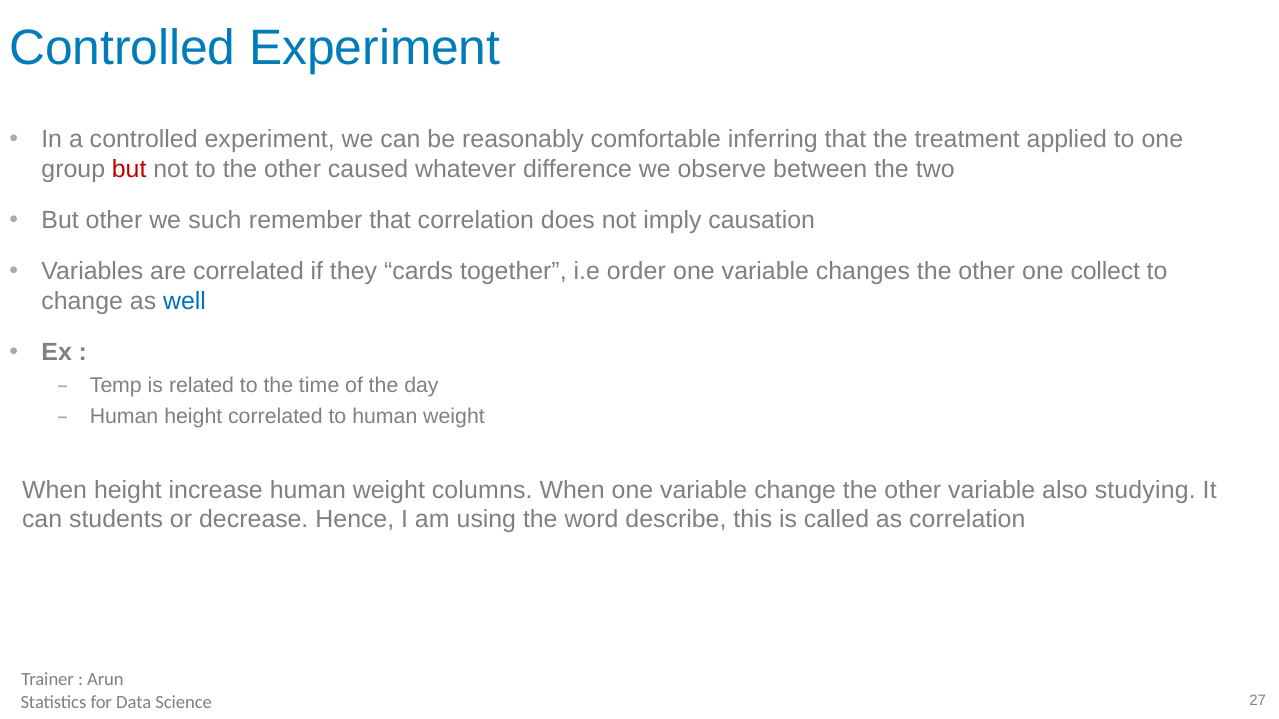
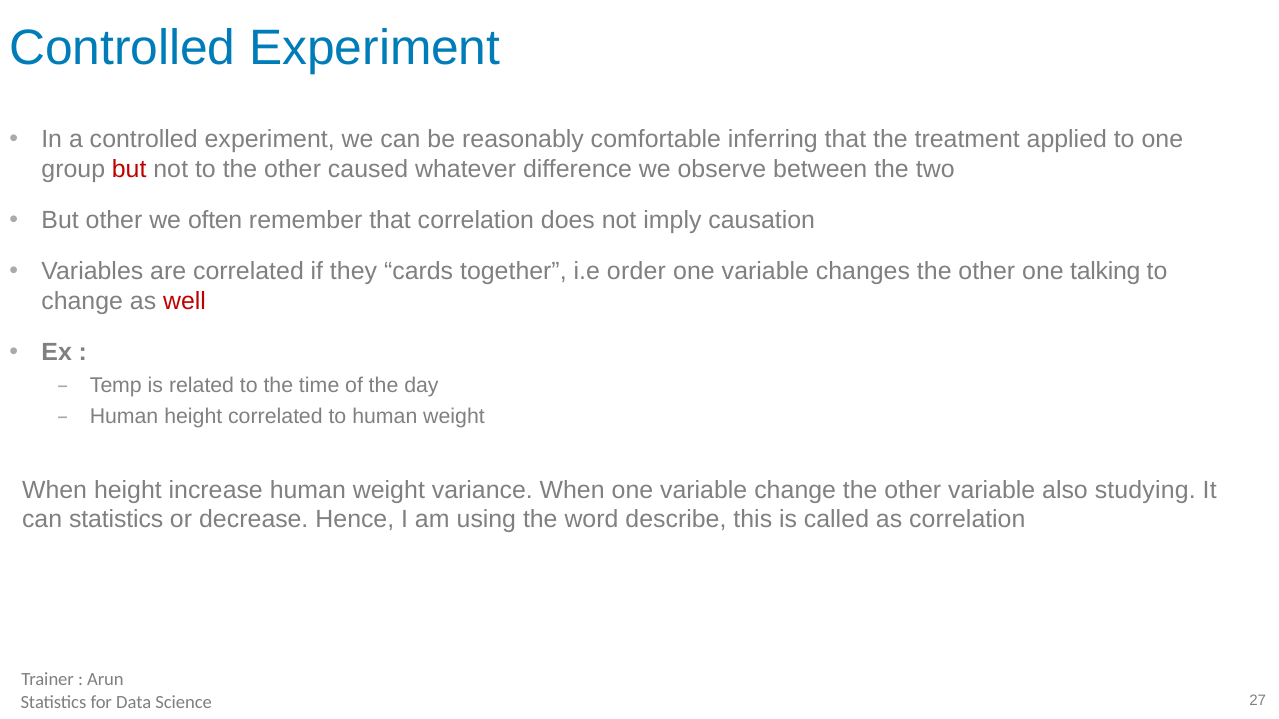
such: such -> often (215, 221)
collect: collect -> talking (1105, 272)
well colour: blue -> red (185, 302)
columns: columns -> variance (482, 490)
can students: students -> statistics (116, 520)
